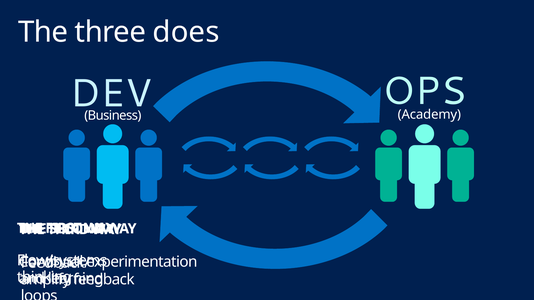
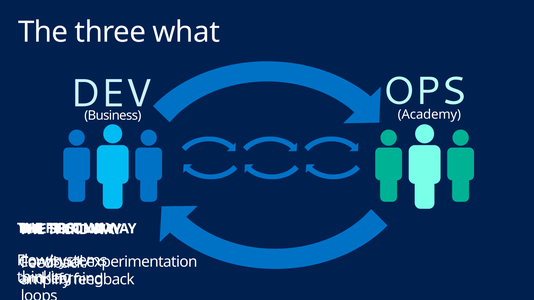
does: does -> what (186, 32)
